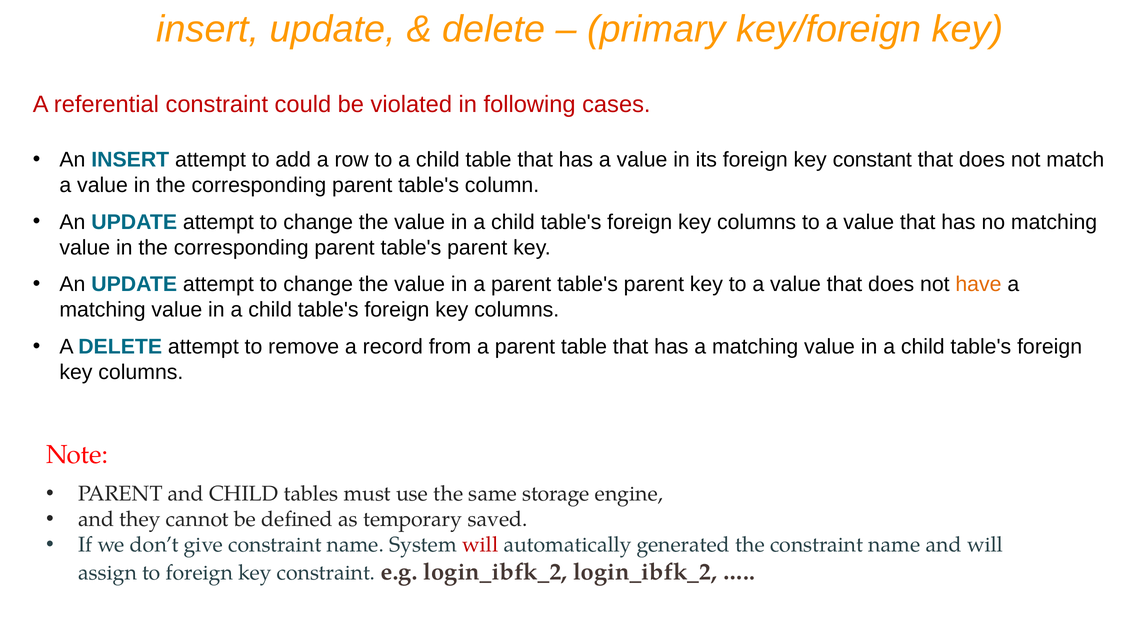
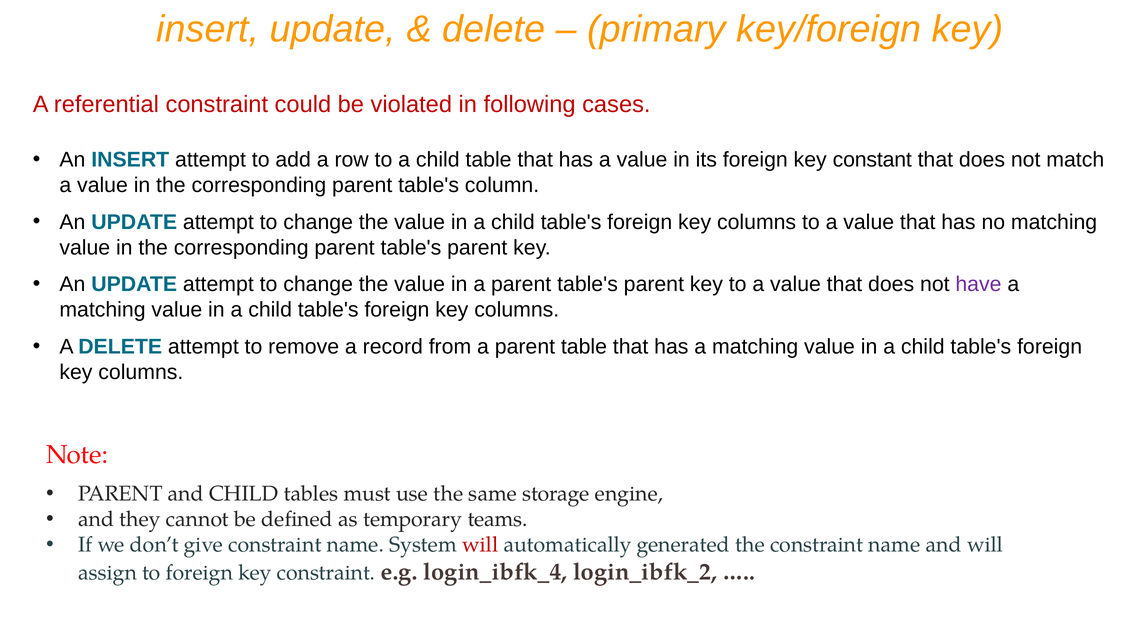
have colour: orange -> purple (978, 284)
saved: saved -> teams (498, 519)
e.g login_ibfk_2: login_ibfk_2 -> login_ibfk_4 (495, 572)
